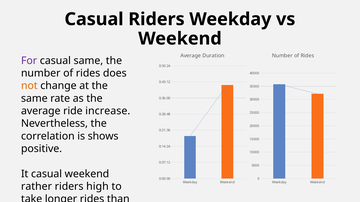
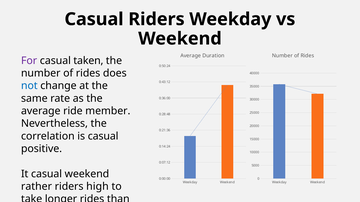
casual same: same -> taken (88, 61)
not colour: orange -> blue (29, 86)
increase: increase -> member (108, 111)
is shows: shows -> casual (103, 136)
